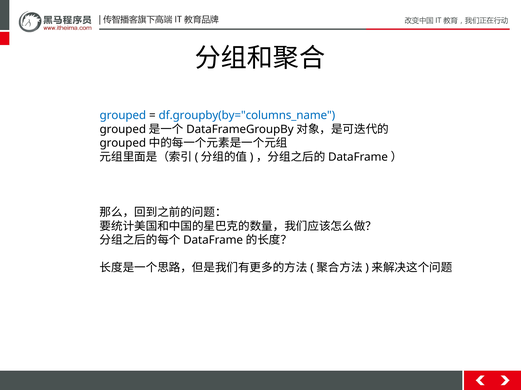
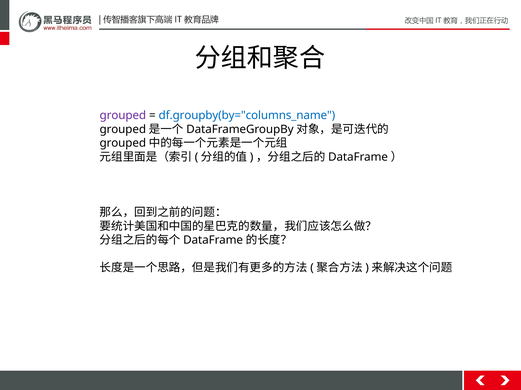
grouped colour: blue -> purple (123, 116)
